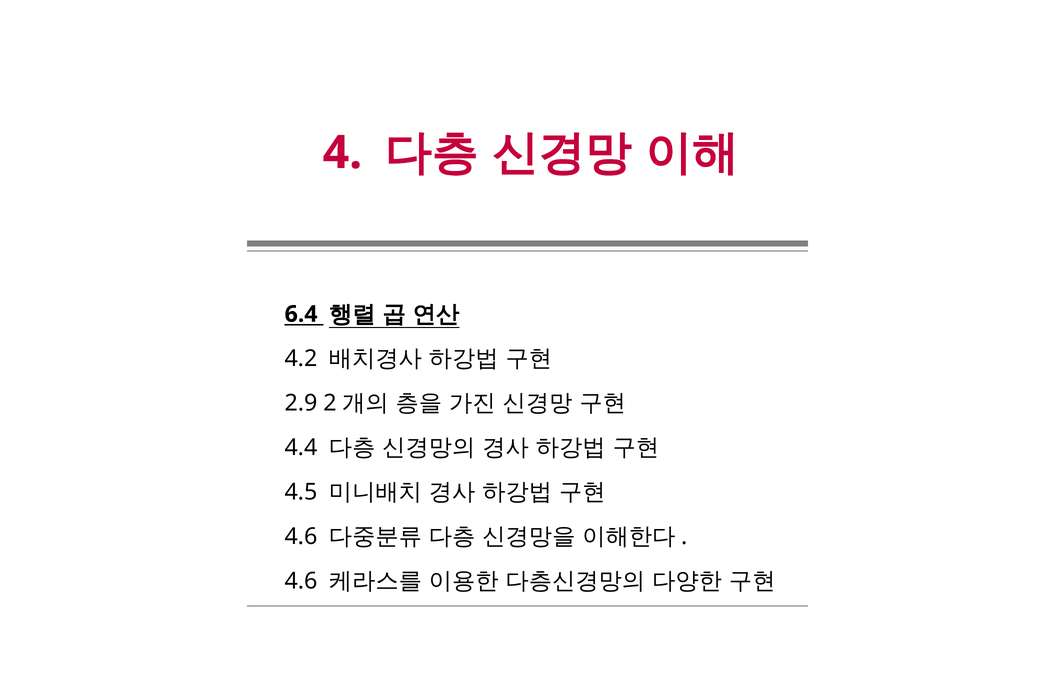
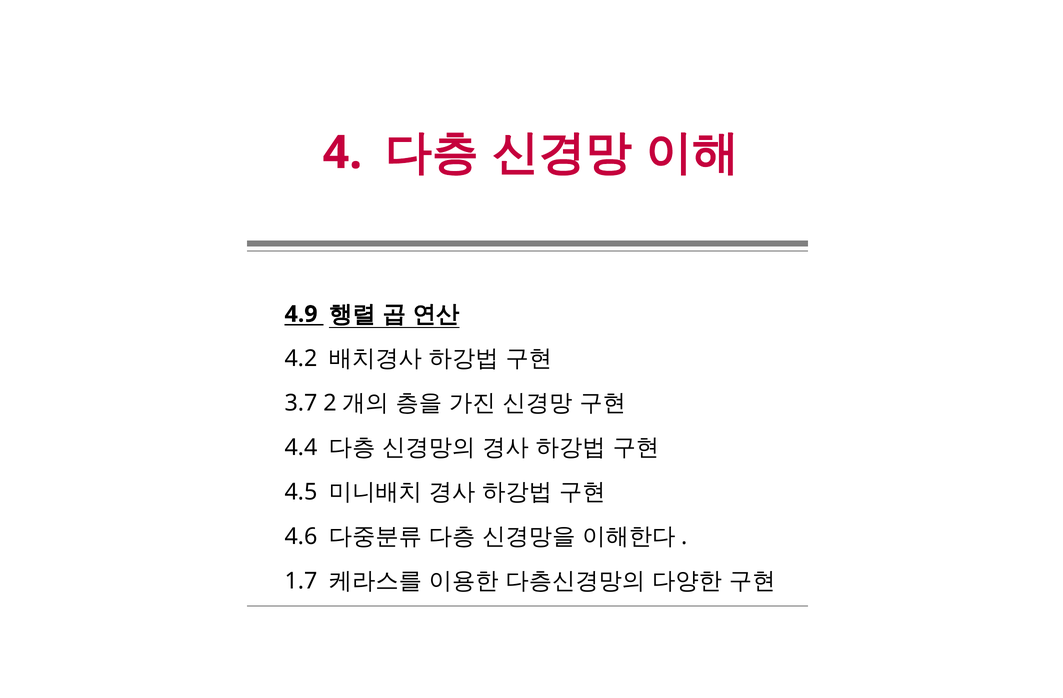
6.4: 6.4 -> 4.9 (301, 314)
2.9: 2.9 -> 3.7 (301, 403)
4.6: 4.6 -> 1.7 (301, 581)
